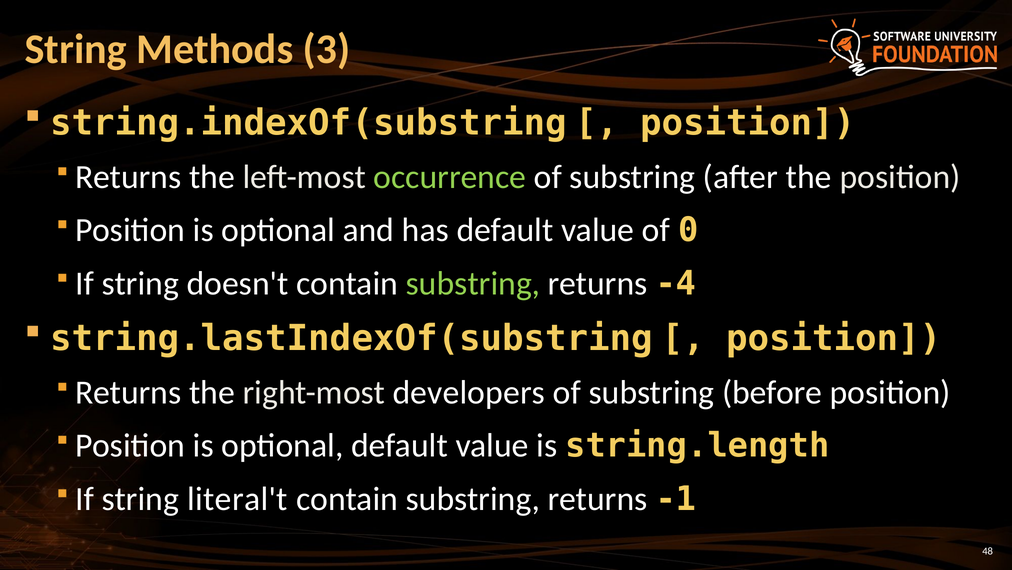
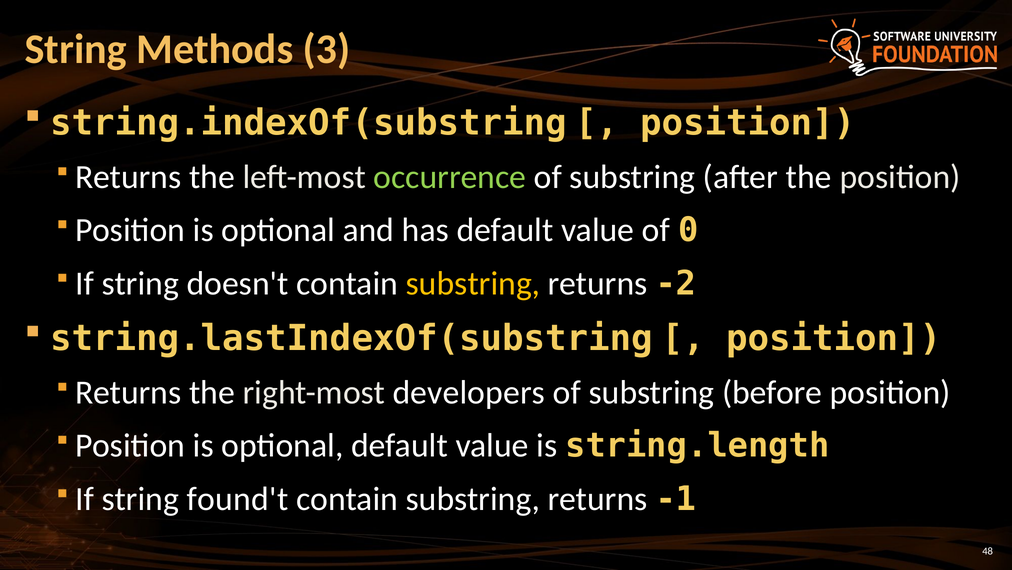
substring colour: light green -> yellow (473, 283)
-4: -4 -> -2 (676, 283)
literal't: literal't -> found't (237, 499)
